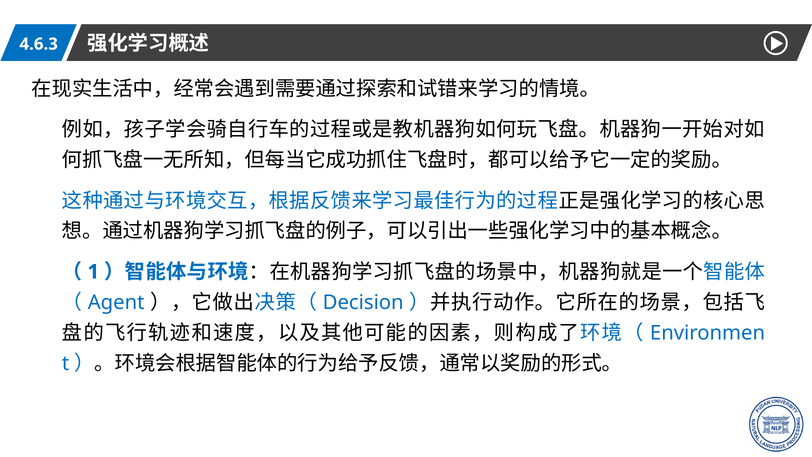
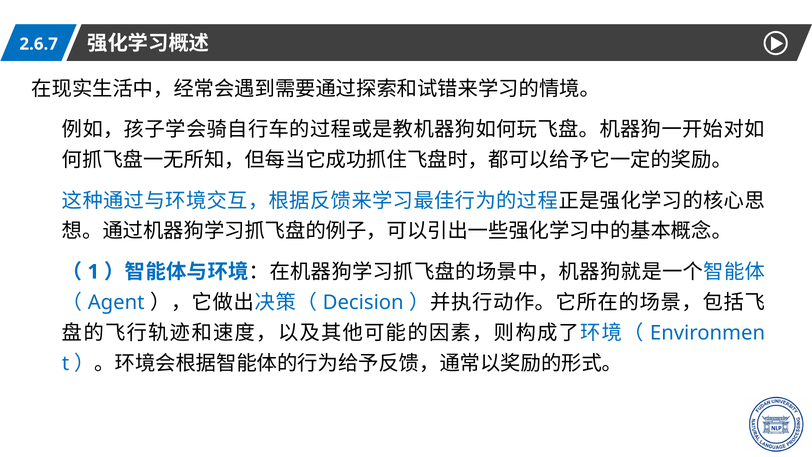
4.6.3: 4.6.3 -> 2.6.7 (39, 44)
